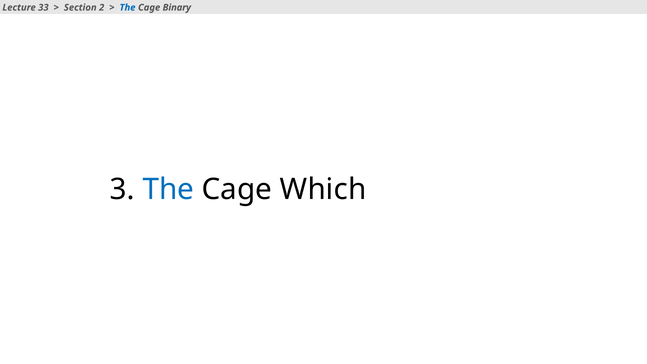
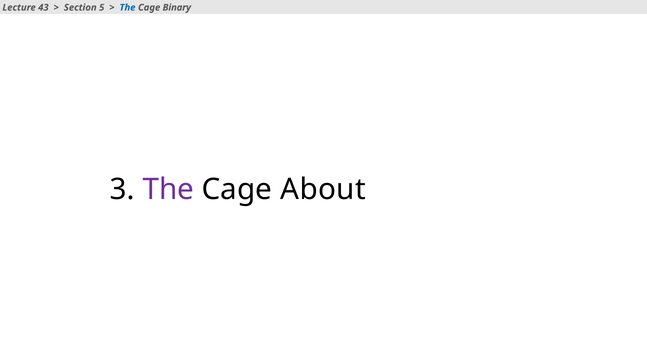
33: 33 -> 43 (43, 8)
2: 2 -> 5 (102, 8)
The colour: blue -> purple (168, 189)
Which: Which -> About (323, 189)
